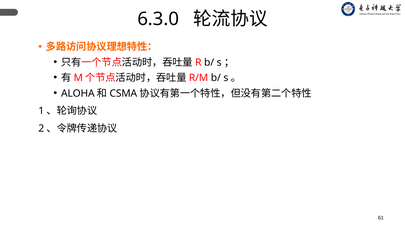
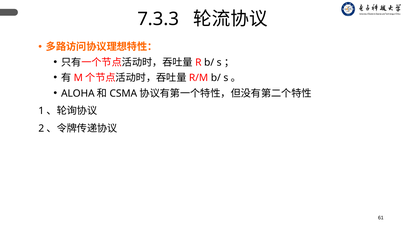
6.3.0: 6.3.0 -> 7.3.3 (158, 19)
